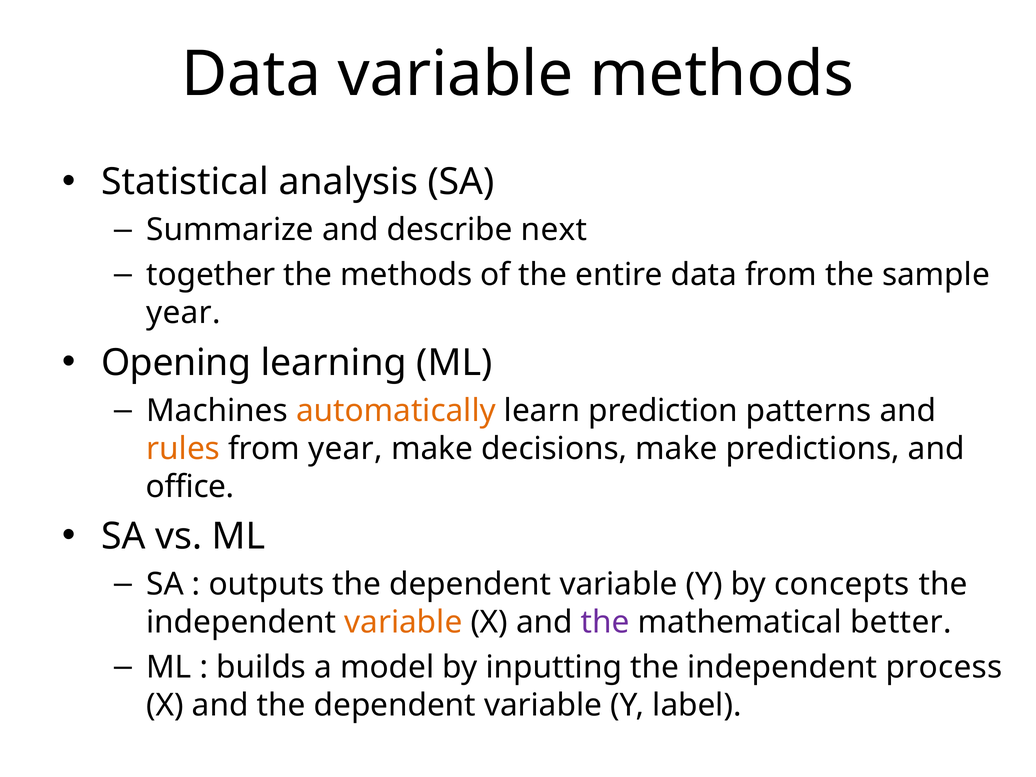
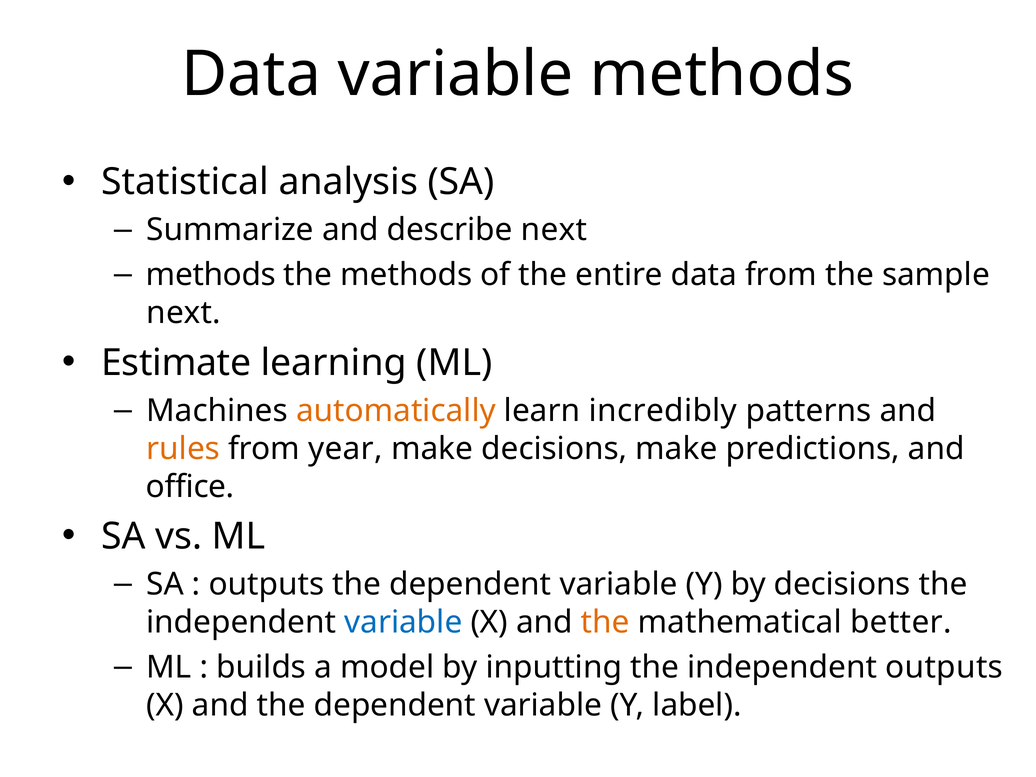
together: together -> methods (211, 275)
year: year -> next (184, 313)
Opening: Opening -> Estimate (176, 363)
prediction: prediction -> incredibly (663, 411)
by concepts: concepts -> decisions (842, 584)
variable colour: orange -> blue (403, 622)
the colour: purple -> orange (605, 622)
independent process: process -> outputs (944, 667)
